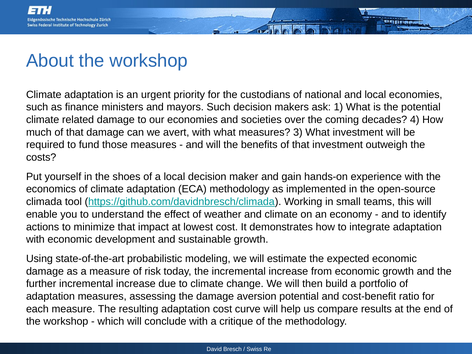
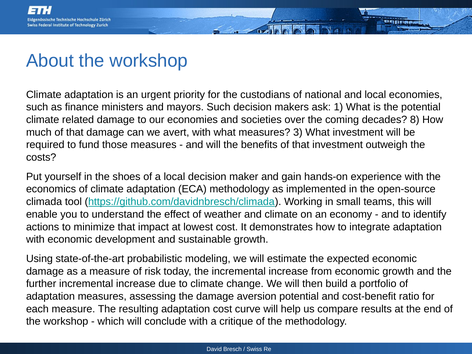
4: 4 -> 8 (415, 120)
